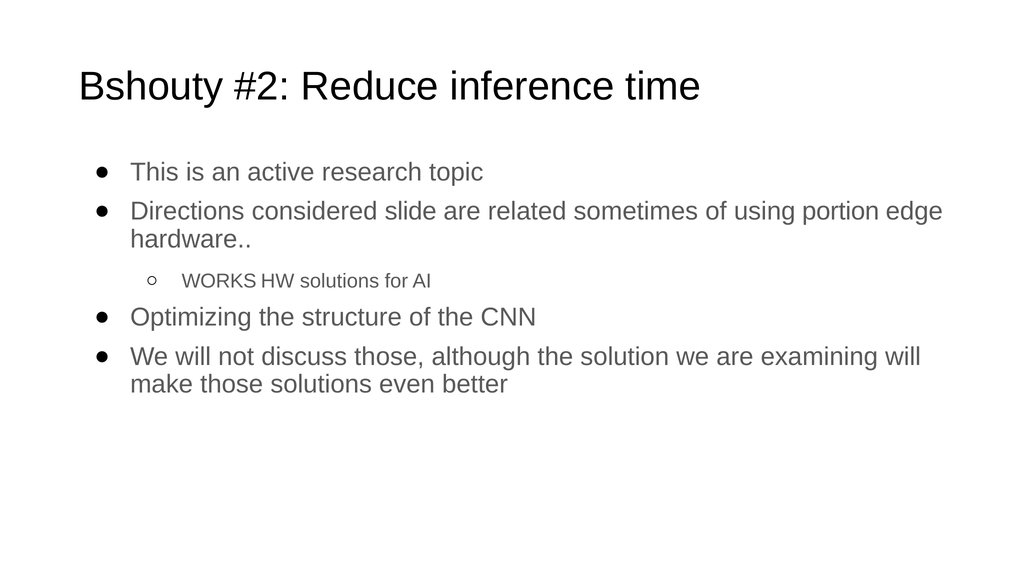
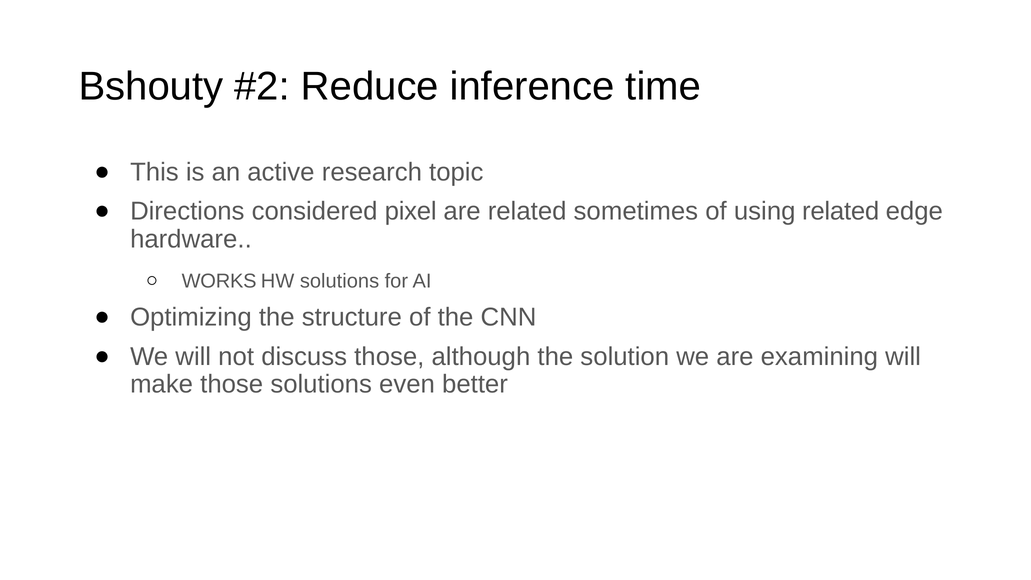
slide: slide -> pixel (411, 211)
using portion: portion -> related (841, 211)
